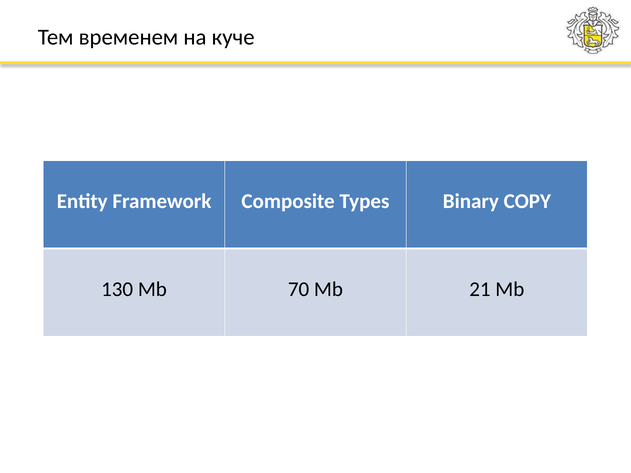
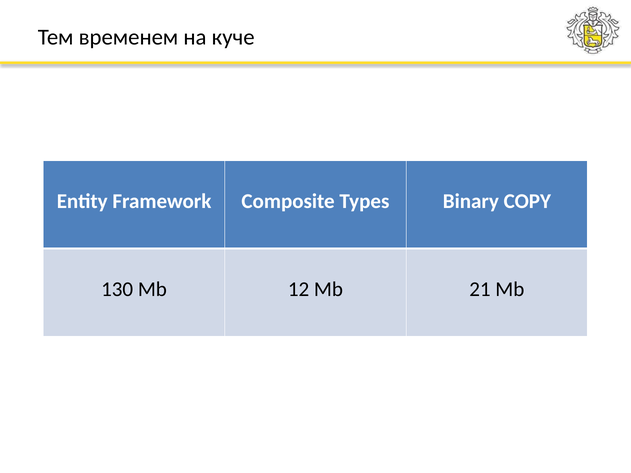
70: 70 -> 12 (299, 290)
